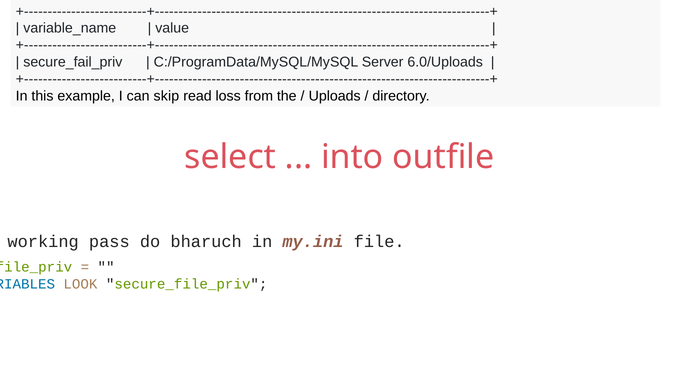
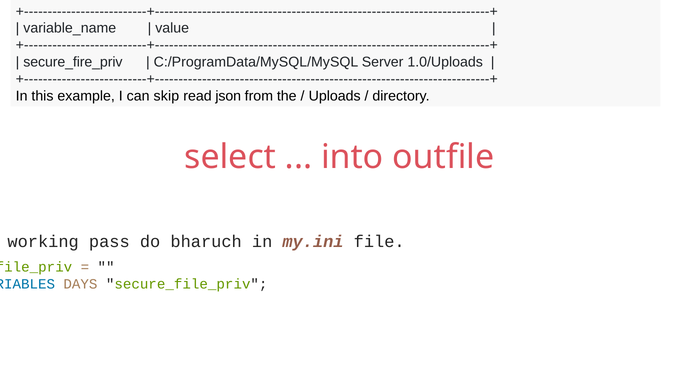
secure_fail_priv: secure_fail_priv -> secure_fire_priv (73, 62)
6.0/Uploads: 6.0/Uploads -> 1.0/Uploads (445, 62)
loss: loss -> json (228, 96)
LOOK: LOOK -> DAYS (80, 284)
